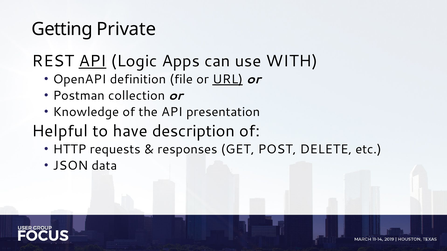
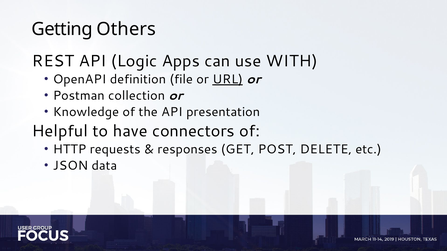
Private: Private -> Others (126, 29)
API underline: present -> none (93, 61)
description: description -> connectors (193, 131)
